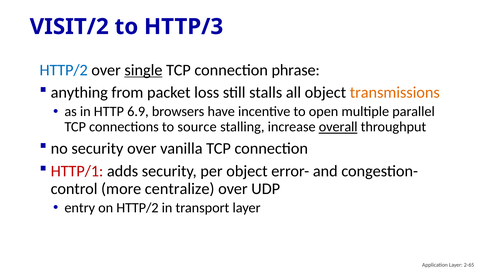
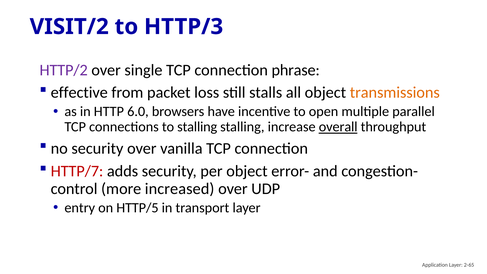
HTTP/2 colour: blue -> purple (64, 70)
single underline: present -> none (143, 70)
anything: anything -> effective (79, 93)
6.9: 6.9 -> 6.0 (138, 112)
to source: source -> stalling (197, 127)
HTTP/1: HTTP/1 -> HTTP/7 (77, 171)
centralize: centralize -> increased (180, 189)
on HTTP/2: HTTP/2 -> HTTP/5 (137, 208)
